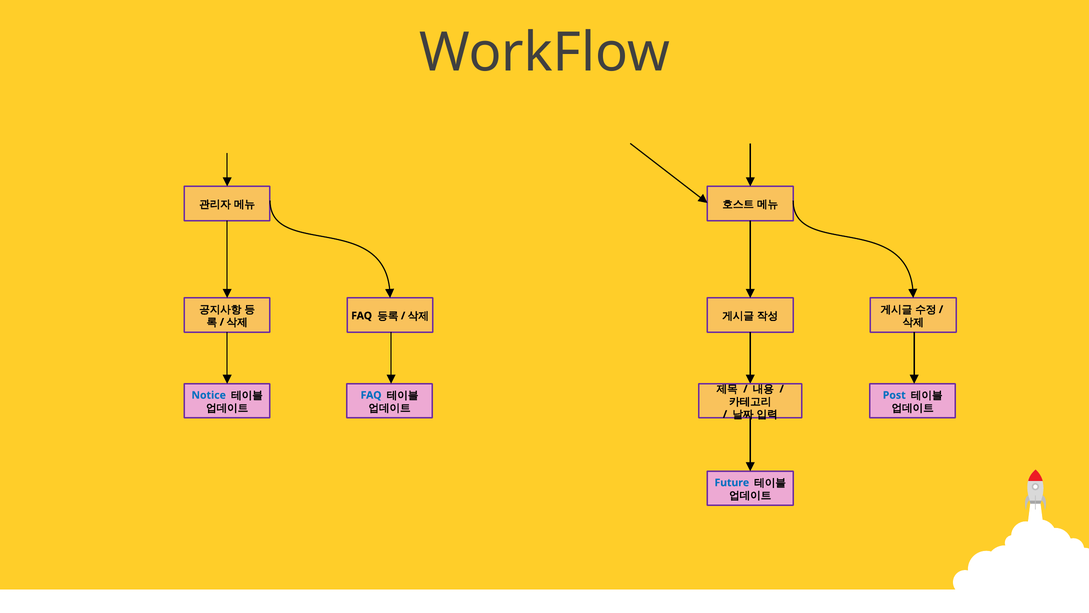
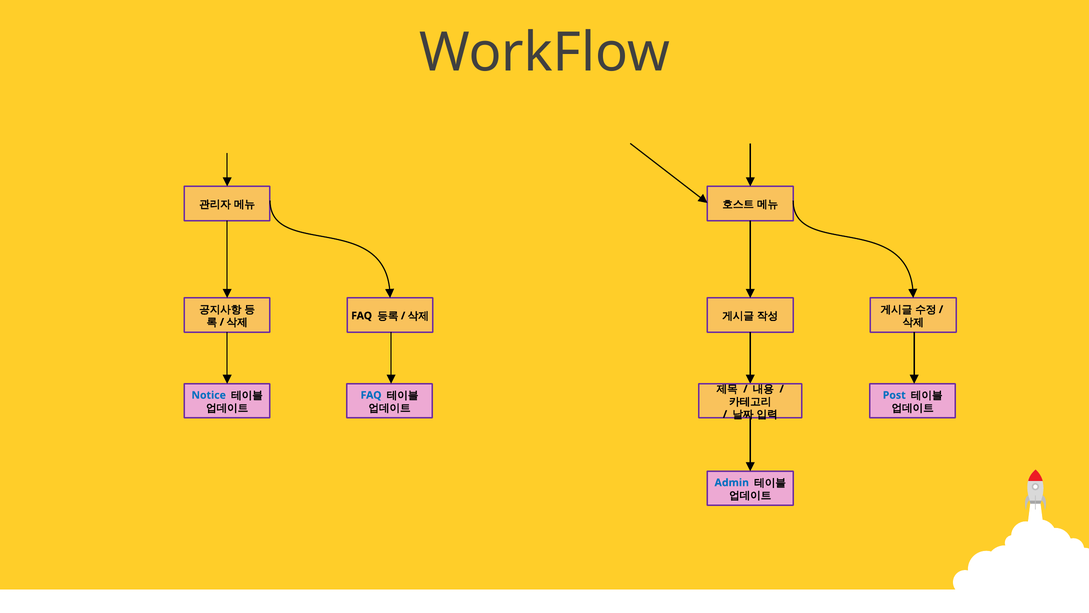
Future: Future -> Admin (732, 482)
